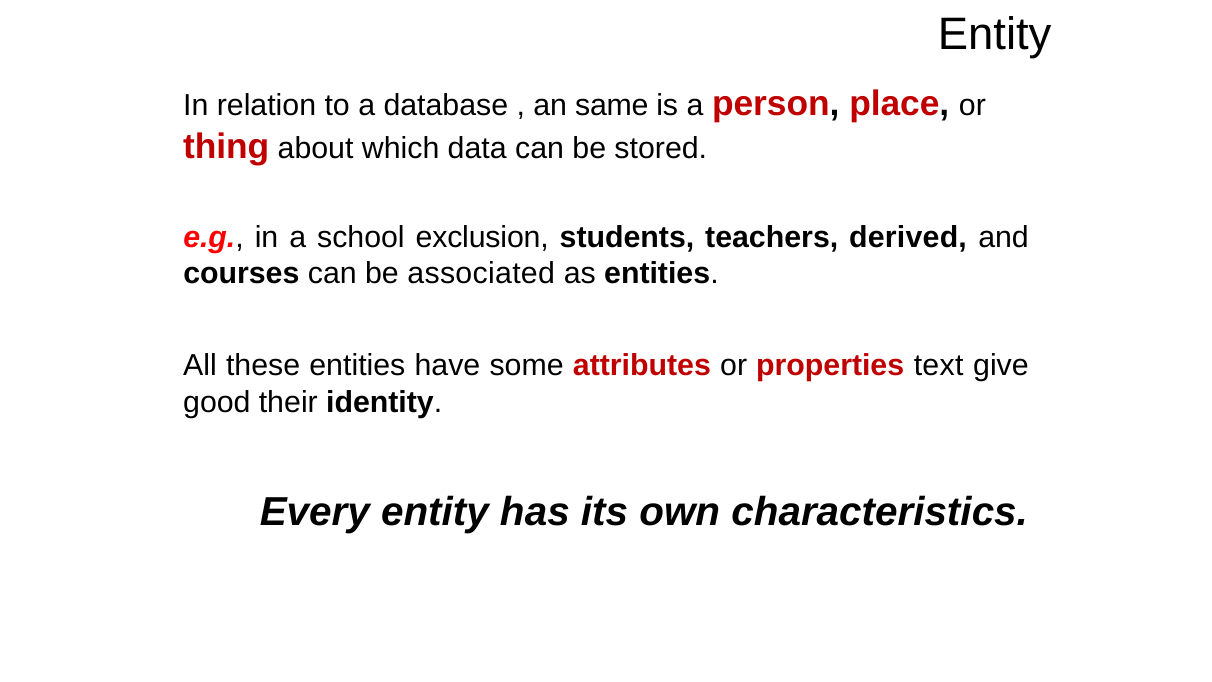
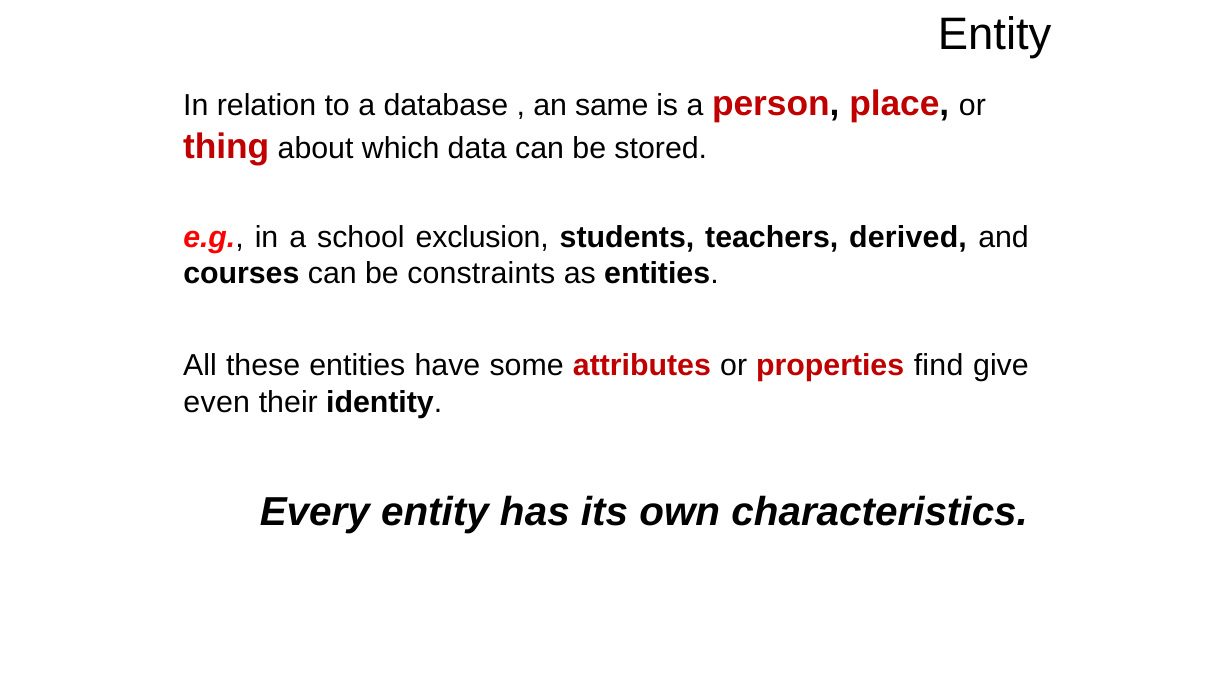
associated: associated -> constraints (481, 274)
text: text -> find (939, 366)
good: good -> even (217, 402)
